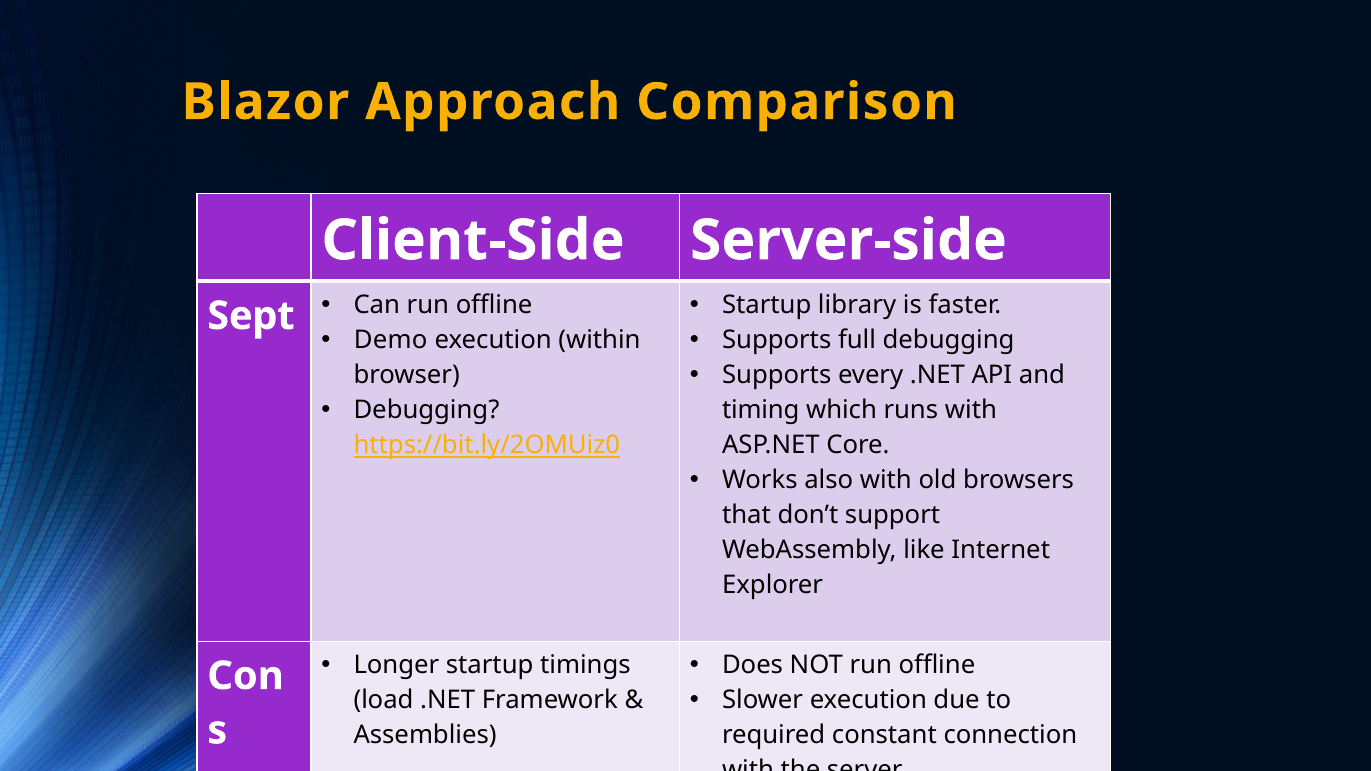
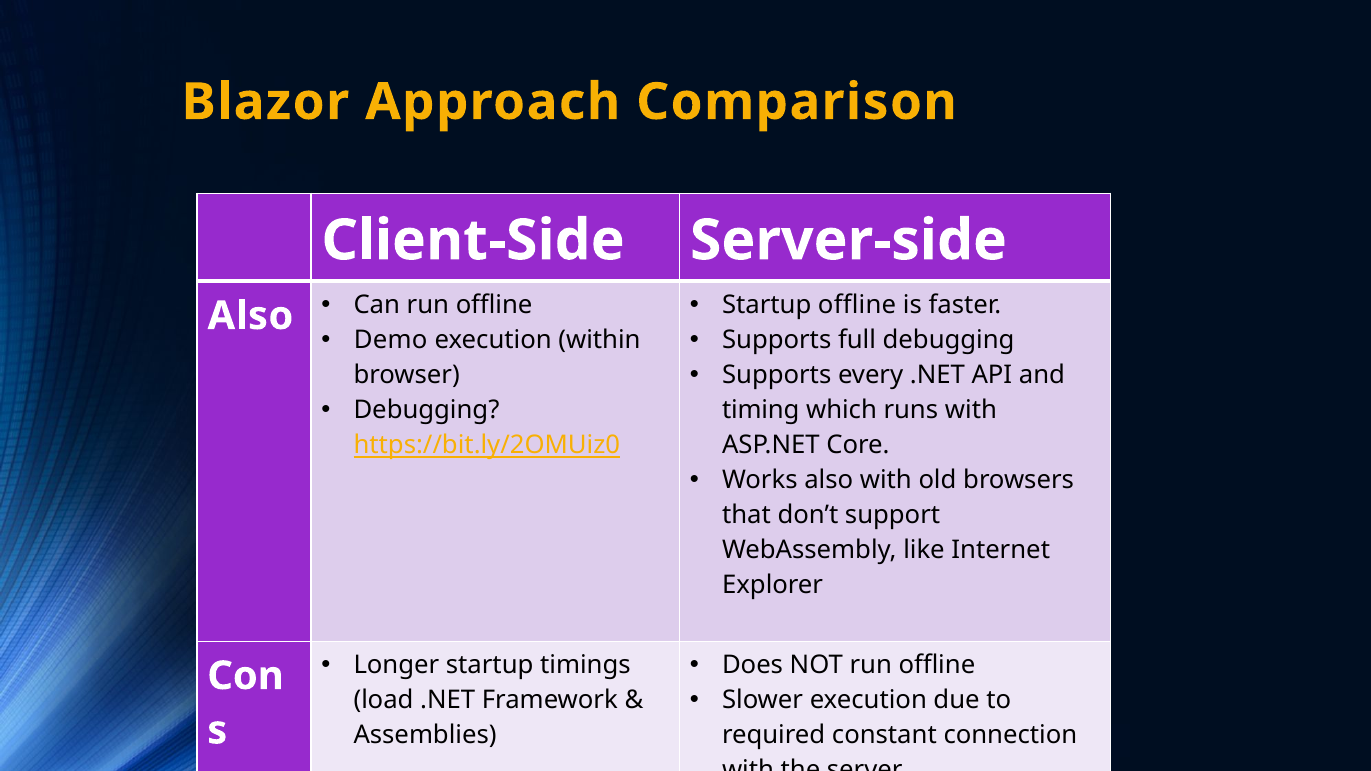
Startup library: library -> offline (857, 306)
Sept: Sept -> Also (250, 316)
